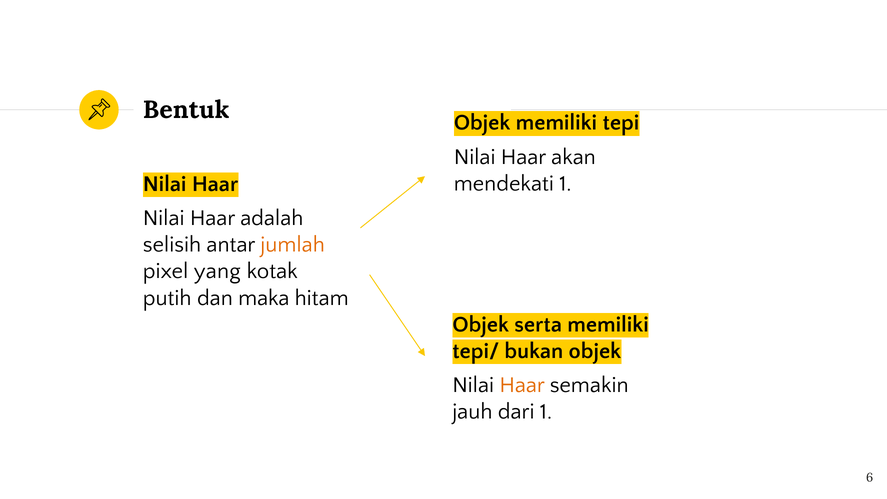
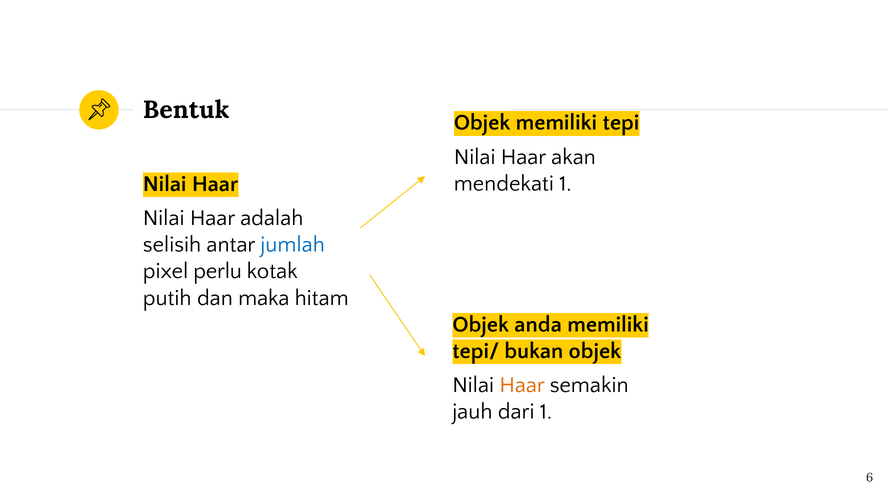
jumlah colour: orange -> blue (293, 244)
yang: yang -> perlu (218, 271)
serta: serta -> anda (538, 324)
